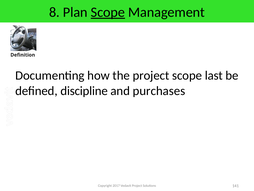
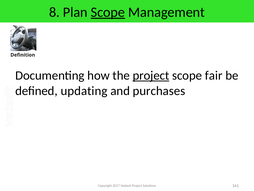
project underline: none -> present (151, 75)
last: last -> fair (214, 75)
discipline: discipline -> updating (84, 91)
